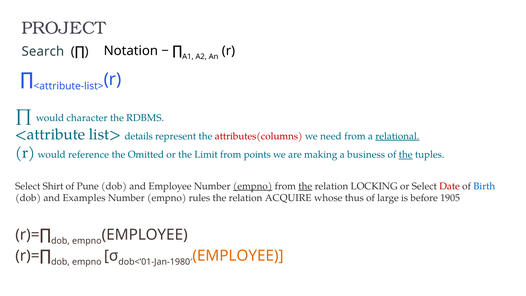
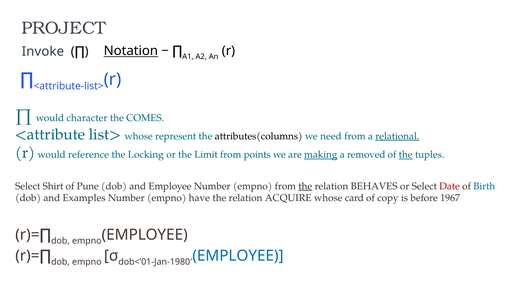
Notation underline: none -> present (131, 51)
Search: Search -> Invoke (43, 51)
RDBMS: RDBMS -> COMES (145, 118)
list> details: details -> whose (139, 136)
attributes(columns colour: red -> black (259, 136)
Omitted: Omitted -> Locking (146, 155)
making underline: none -> present (321, 155)
business: business -> removed (366, 155)
empno underline: present -> none (253, 186)
LOCKING: LOCKING -> BEHAVES (374, 186)
rules: rules -> have (199, 198)
thus: thus -> card (354, 198)
large: large -> copy (388, 198)
1905: 1905 -> 1967 (450, 198)
EMPLOYEE colour: orange -> blue (238, 256)
